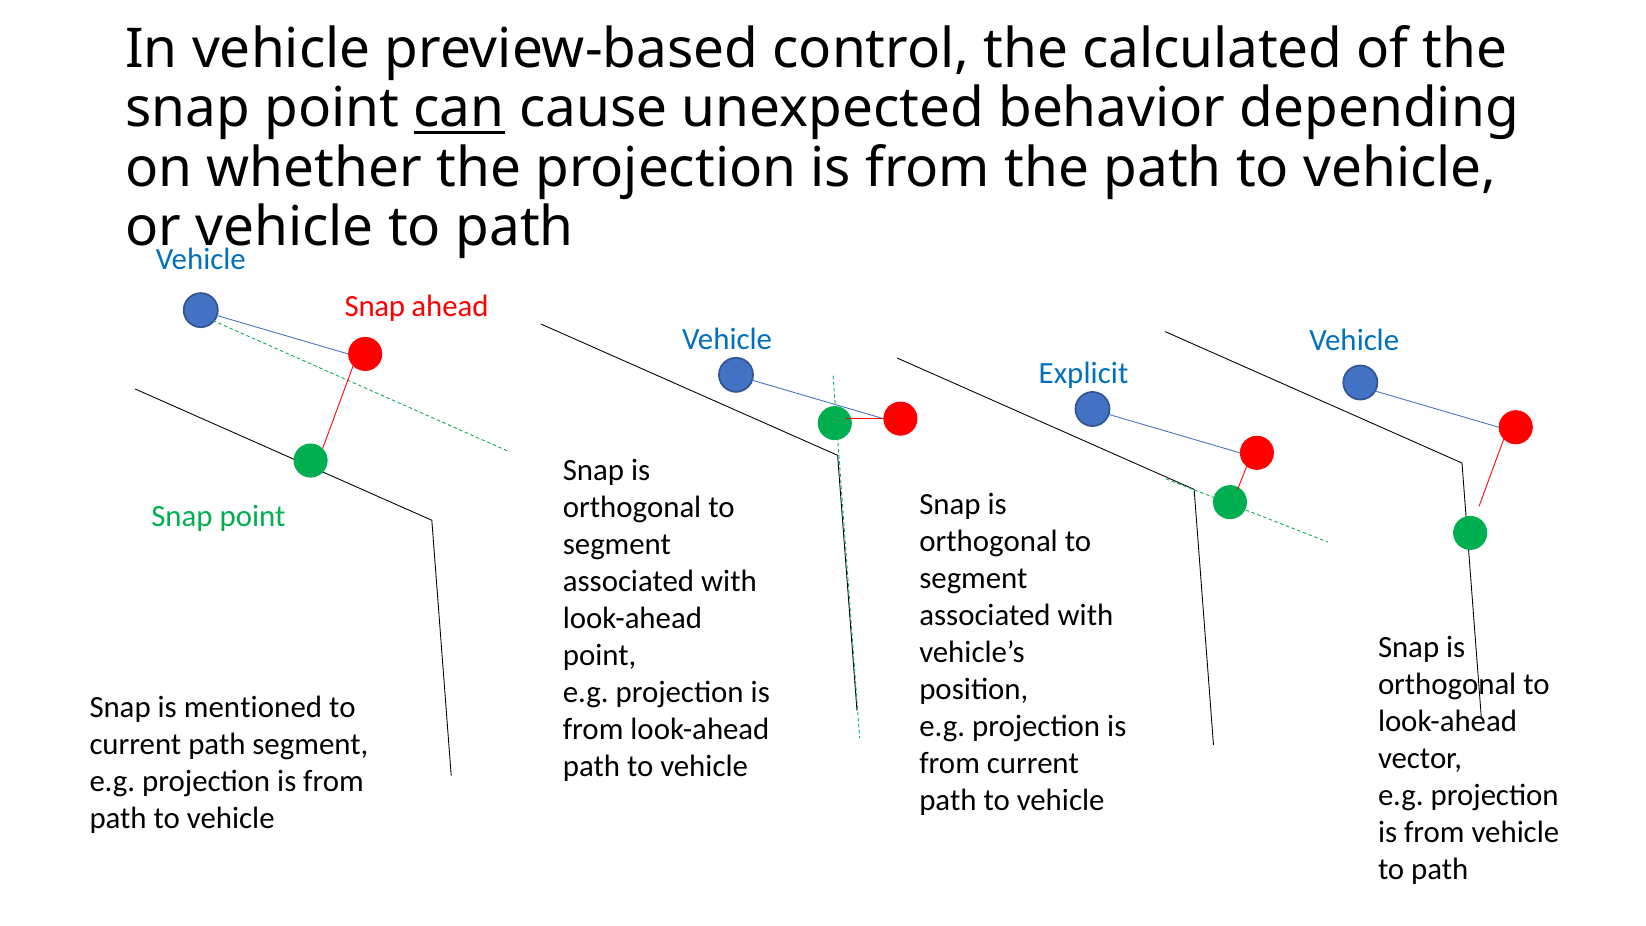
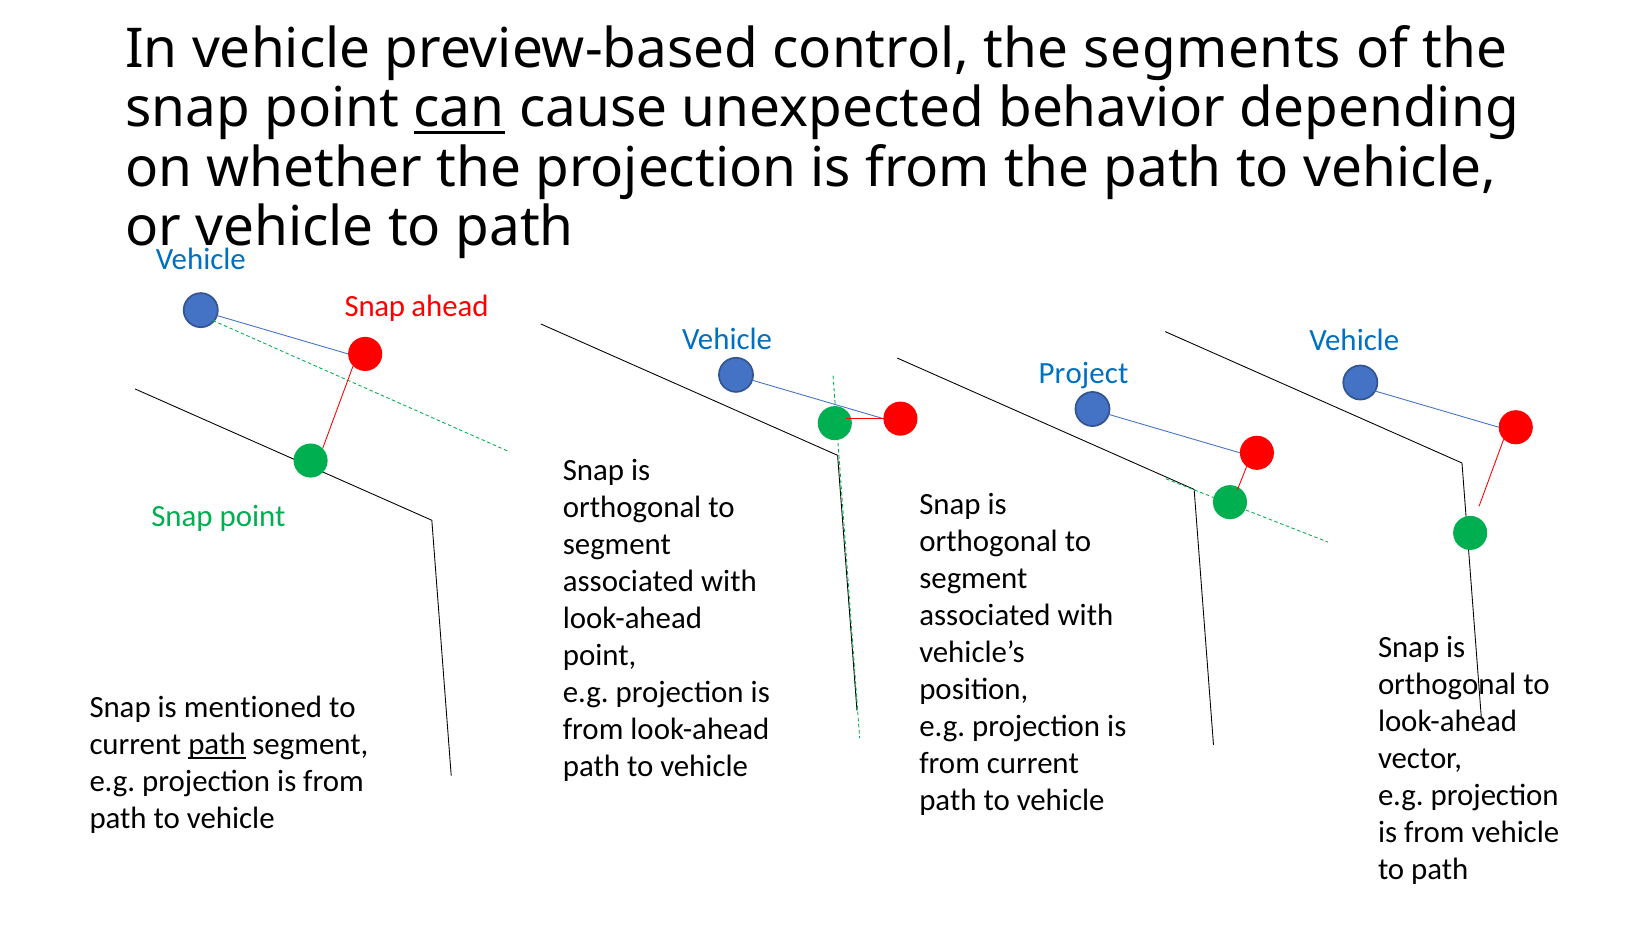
calculated: calculated -> segments (1212, 49)
Explicit: Explicit -> Project (1084, 373)
path underline: none -> present (217, 745)
